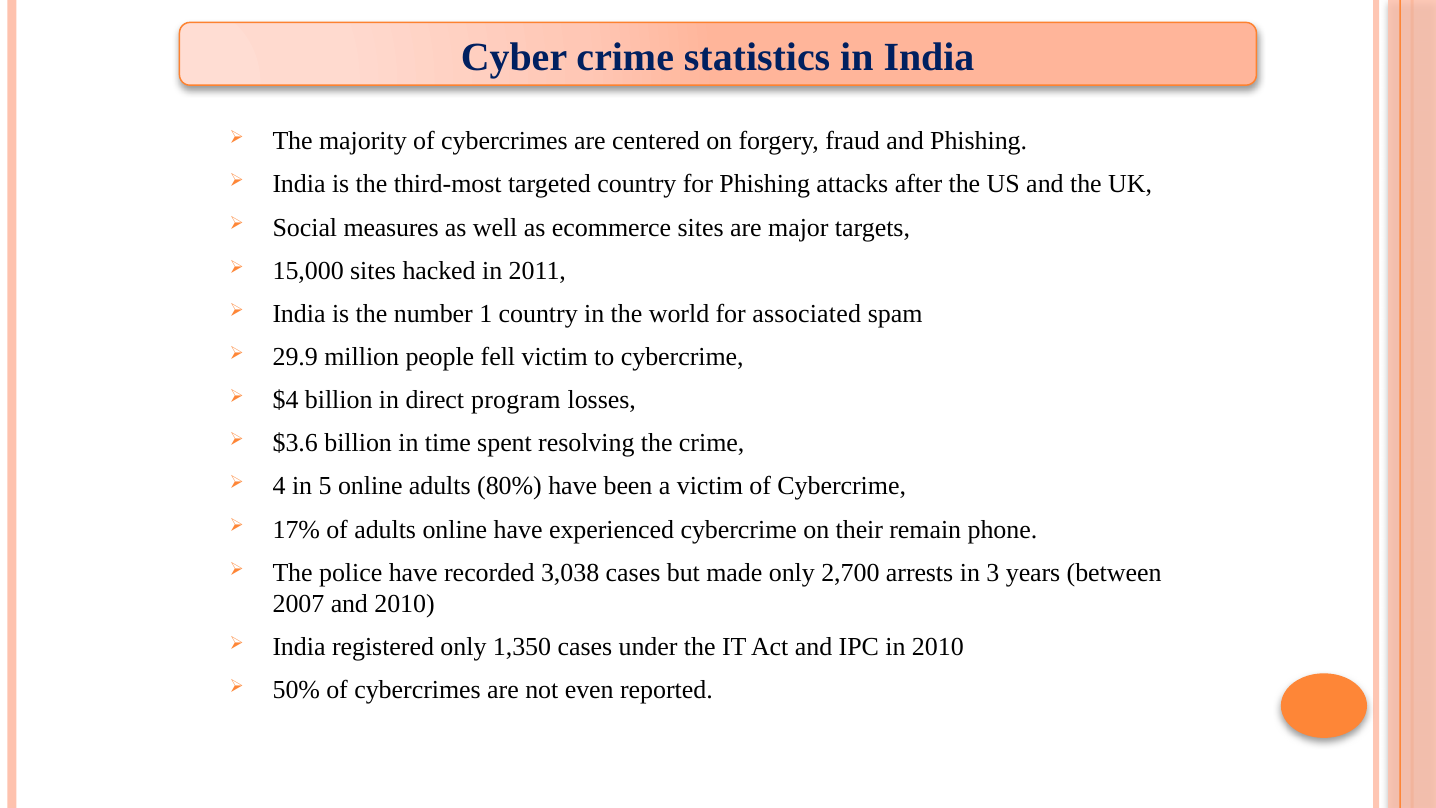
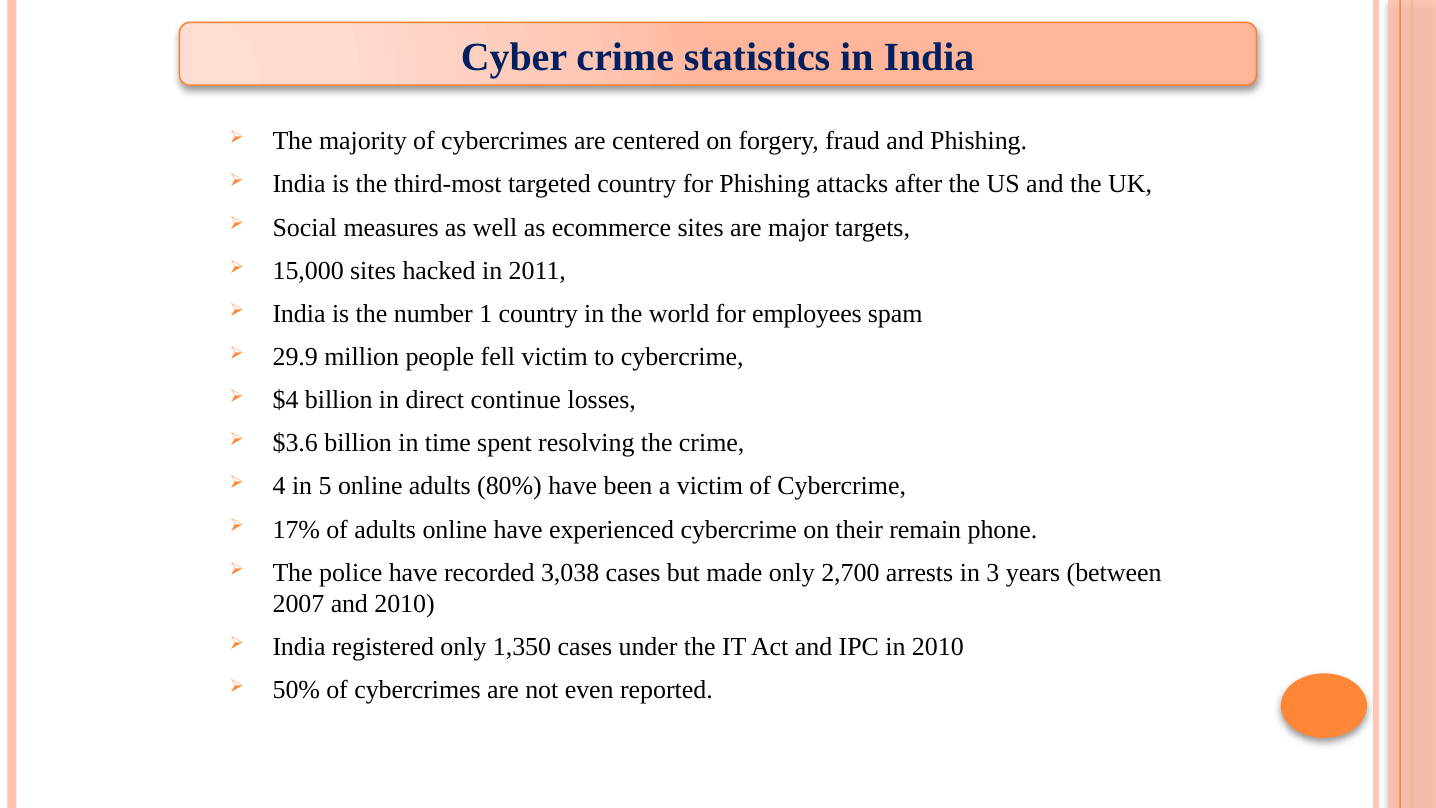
associated: associated -> employees (807, 314)
program: program -> continue (516, 400)
